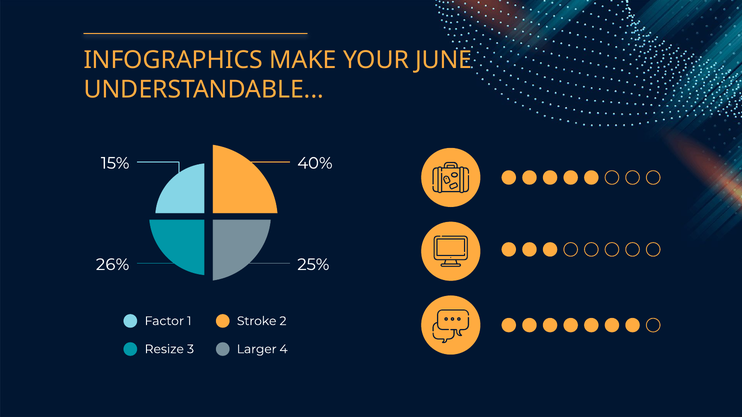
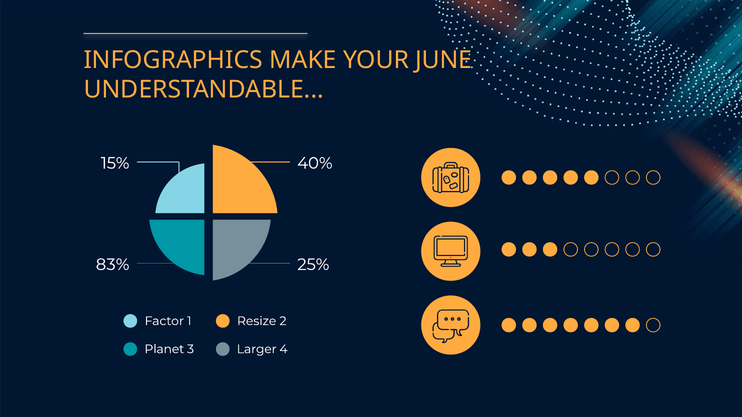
26%: 26% -> 83% (113, 265)
Stroke: Stroke -> Resize (257, 321)
Resize: Resize -> Planet (164, 349)
